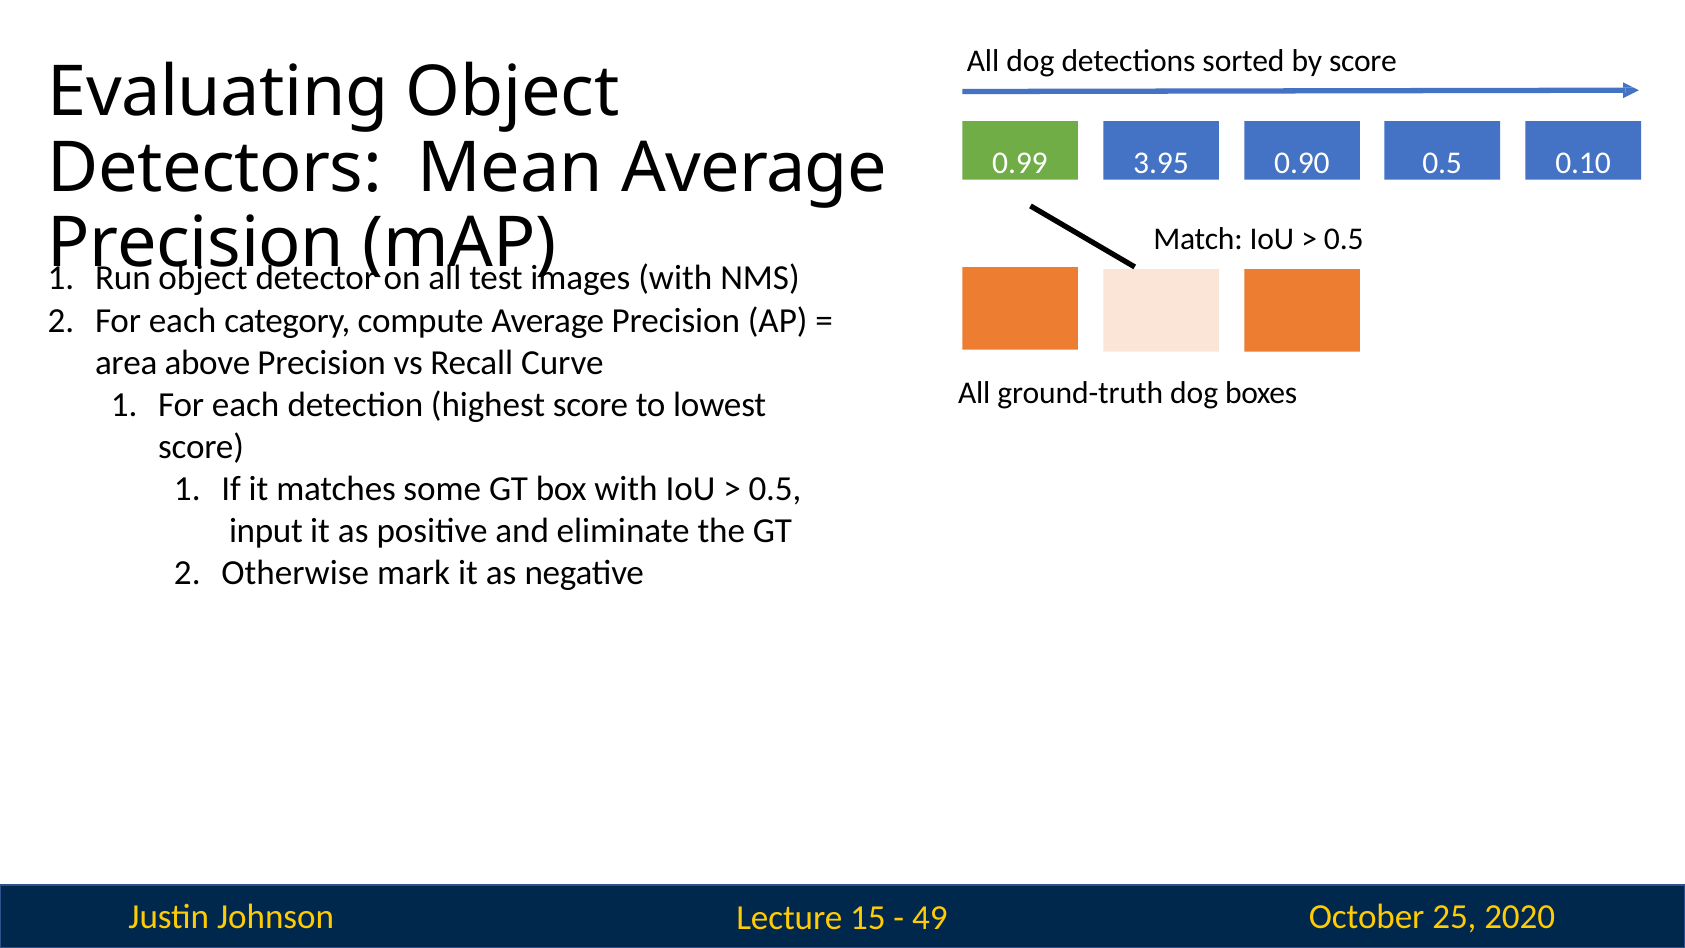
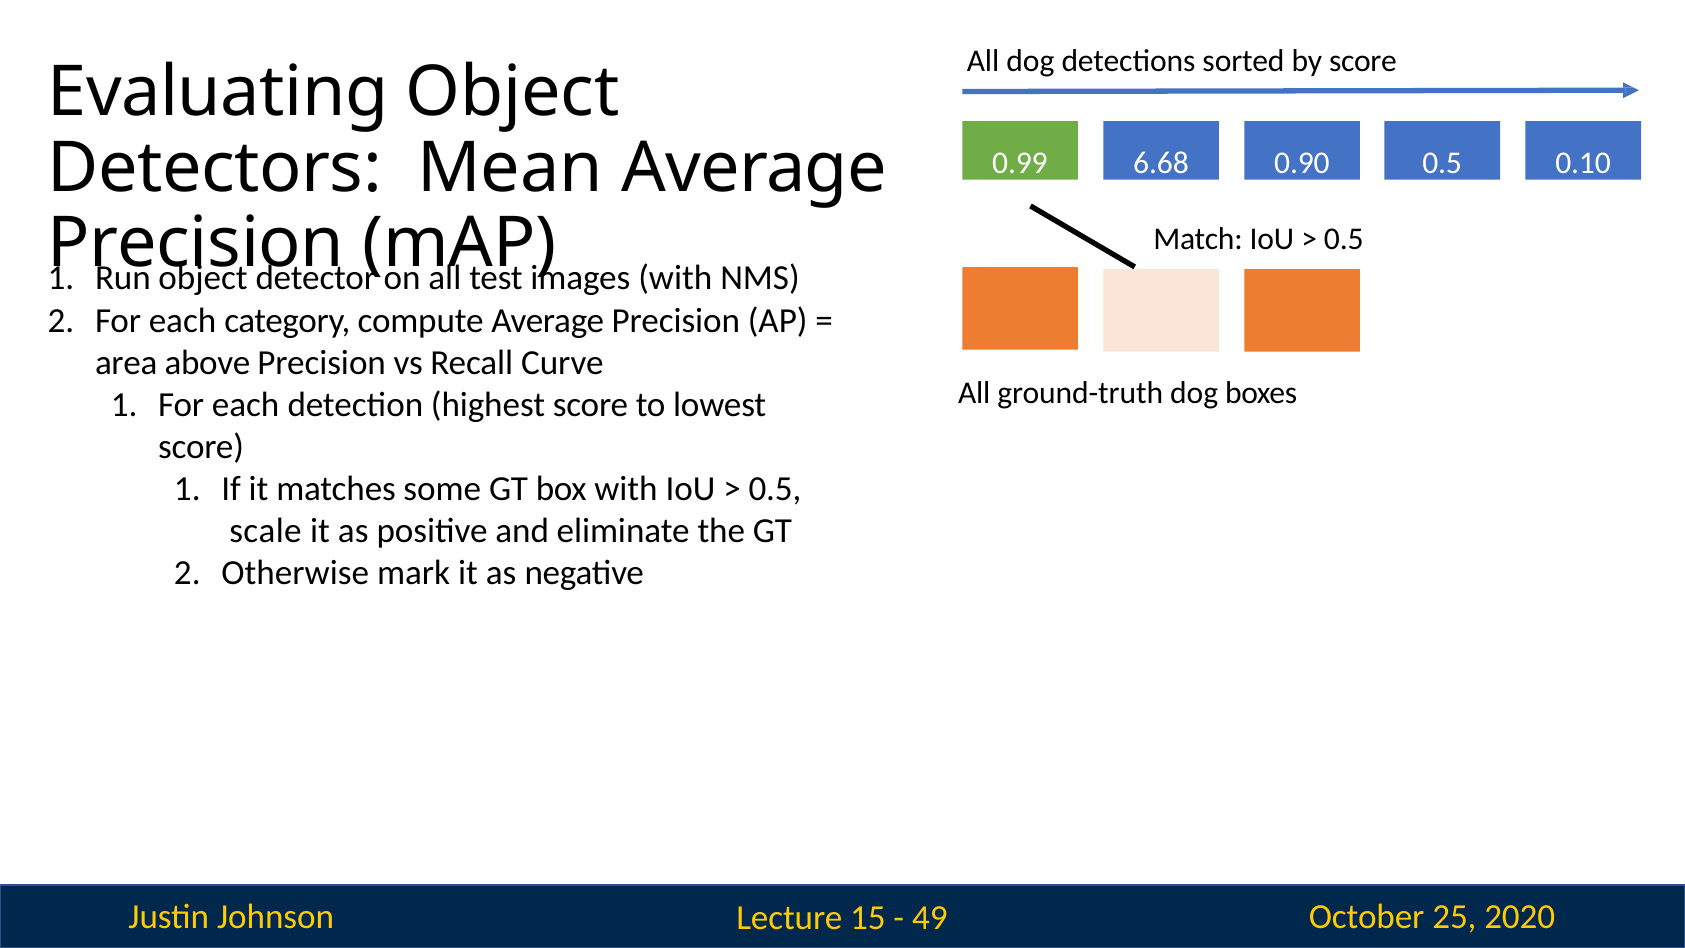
3.95: 3.95 -> 6.68 (1161, 163)
input: input -> scale (266, 531)
